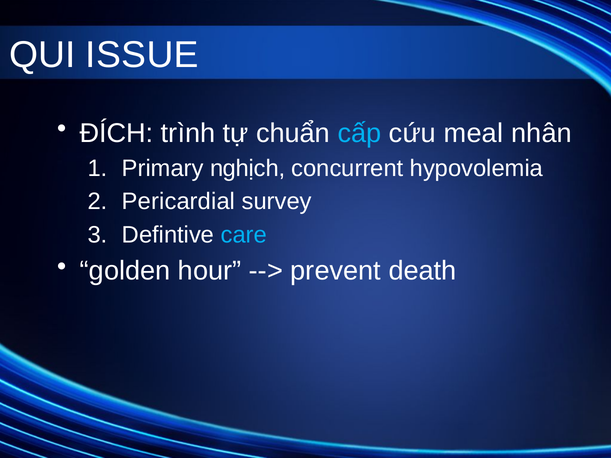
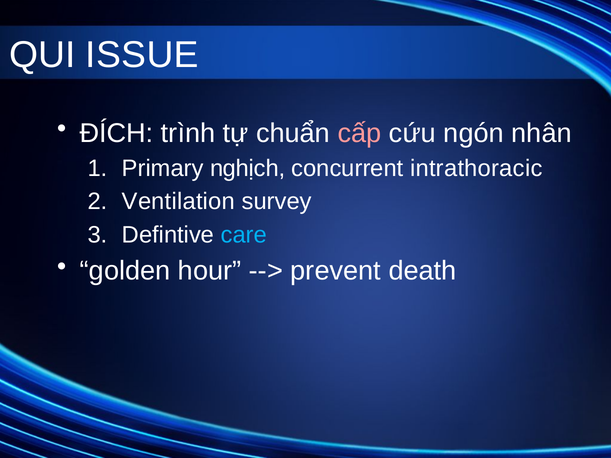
cấp colour: light blue -> pink (359, 133)
meal: meal -> ngón (474, 133)
hypovolemia: hypovolemia -> intrathoracic (476, 168)
Pericardial: Pericardial -> Ventilation (179, 202)
